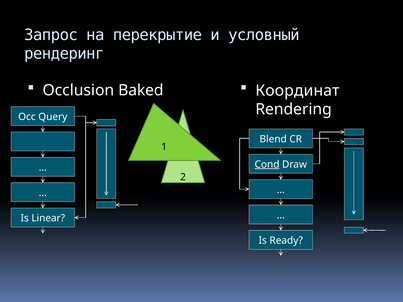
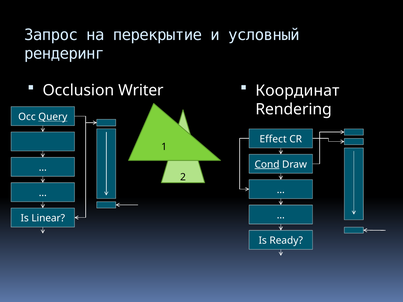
Baked: Baked -> Writer (141, 91)
Query underline: none -> present (53, 117)
Blend: Blend -> Effect (273, 139)
